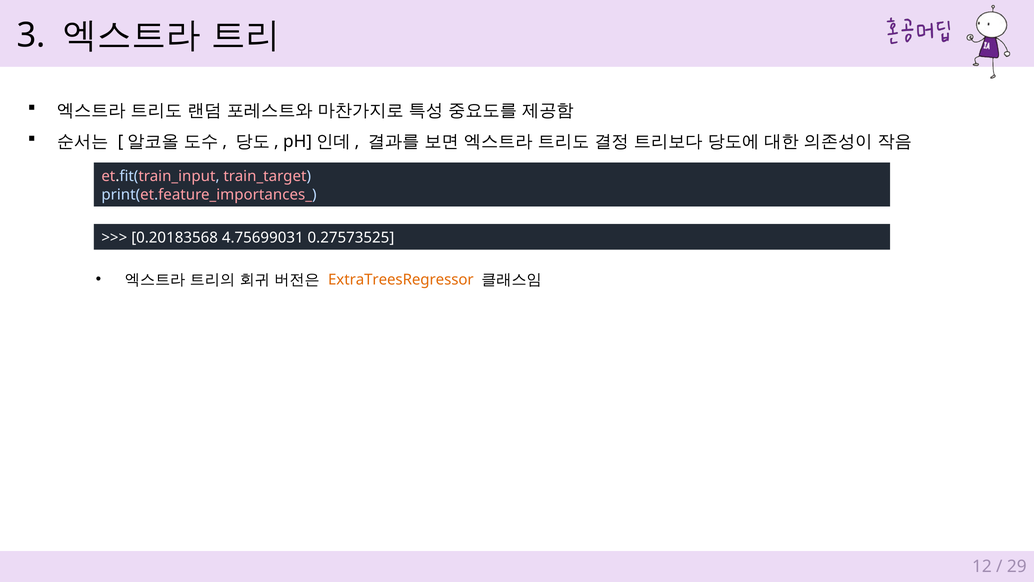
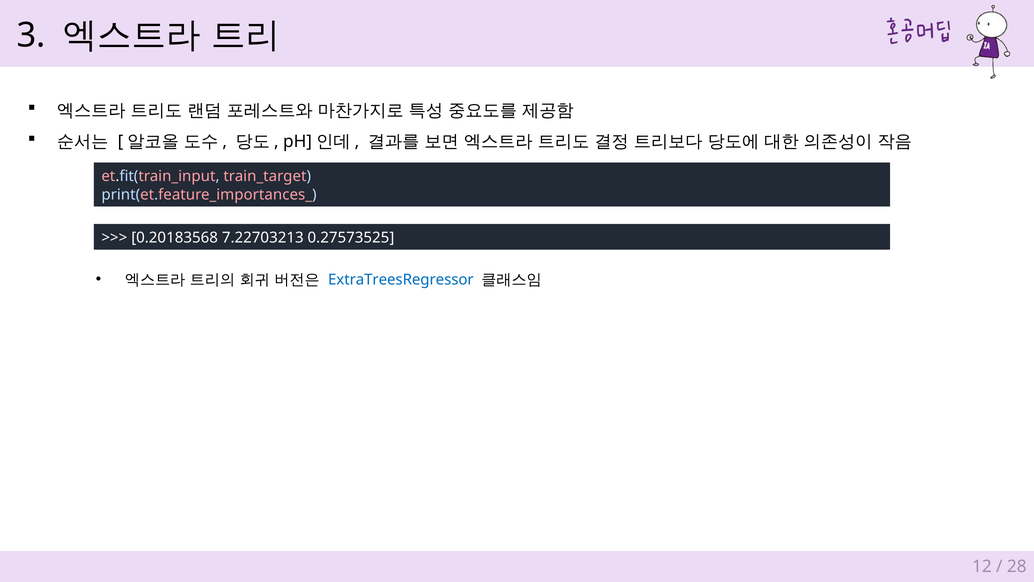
4.75699031: 4.75699031 -> 7.22703213 (263, 238)
ExtraTreesRegressor colour: orange -> blue (401, 279)
29: 29 -> 28 (1017, 566)
